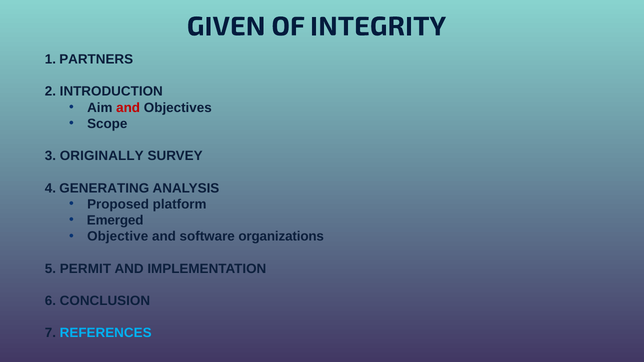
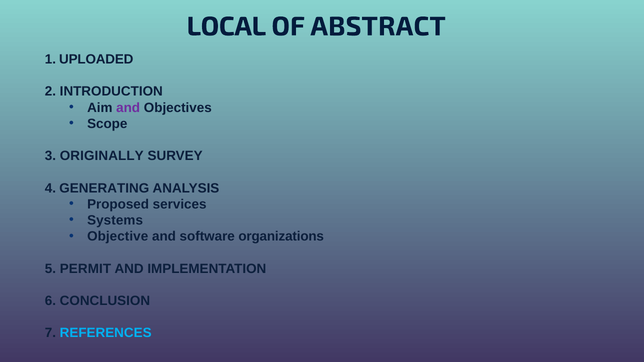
GIVEN: GIVEN -> LOCAL (226, 27)
INTEGRITY: INTEGRITY -> ABSTRACT (378, 27)
PARTNERS: PARTNERS -> UPLOADED (96, 59)
and colour: red -> purple (128, 108)
platform: platform -> services (180, 204)
Emerged: Emerged -> Systems (115, 220)
